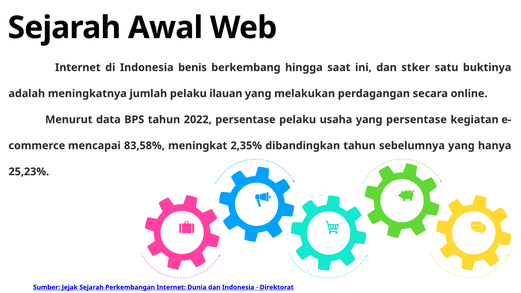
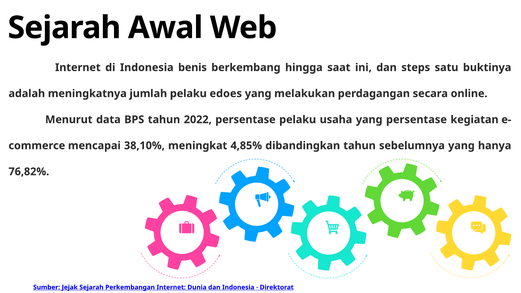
stker: stker -> steps (416, 68)
ilauan: ilauan -> edoes (226, 94)
83,58%: 83,58% -> 38,10% (144, 146)
2,35%: 2,35% -> 4,85% (246, 146)
25,23%: 25,23% -> 76,82% (29, 172)
